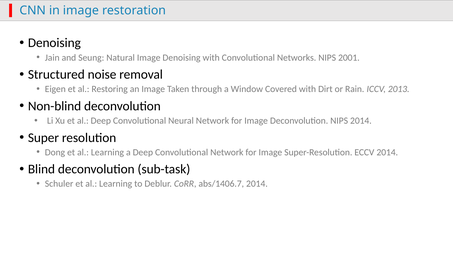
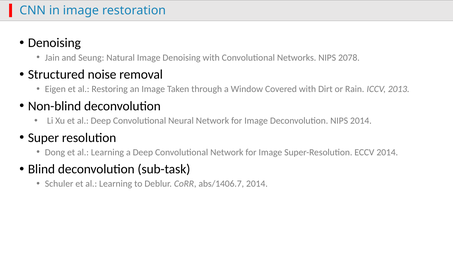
2001: 2001 -> 2078 (349, 58)
